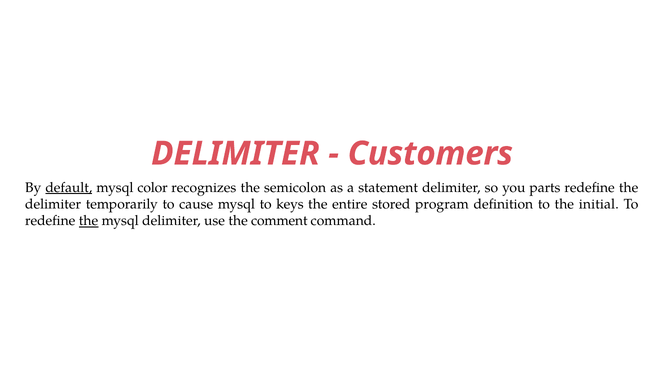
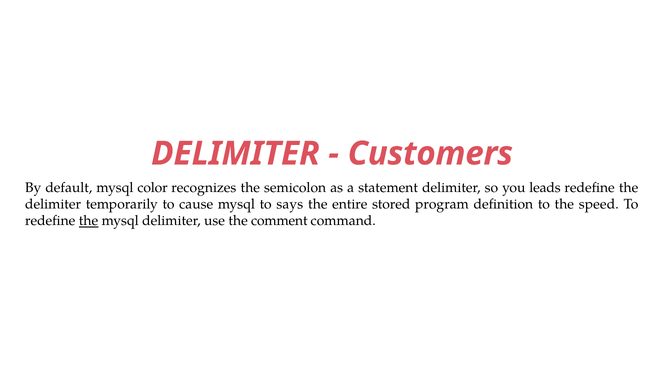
default underline: present -> none (69, 187)
parts: parts -> leads (545, 187)
keys: keys -> says (290, 204)
initial: initial -> speed (599, 204)
